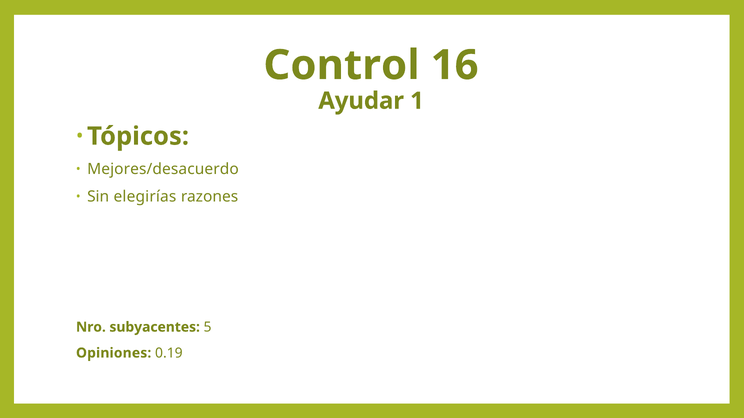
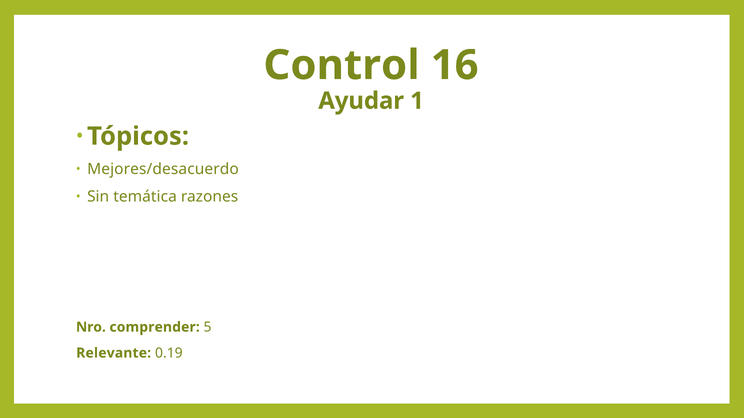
elegirías: elegirías -> temática (145, 197)
subyacentes: subyacentes -> comprender (155, 327)
Opiniones: Opiniones -> Relevante (114, 353)
